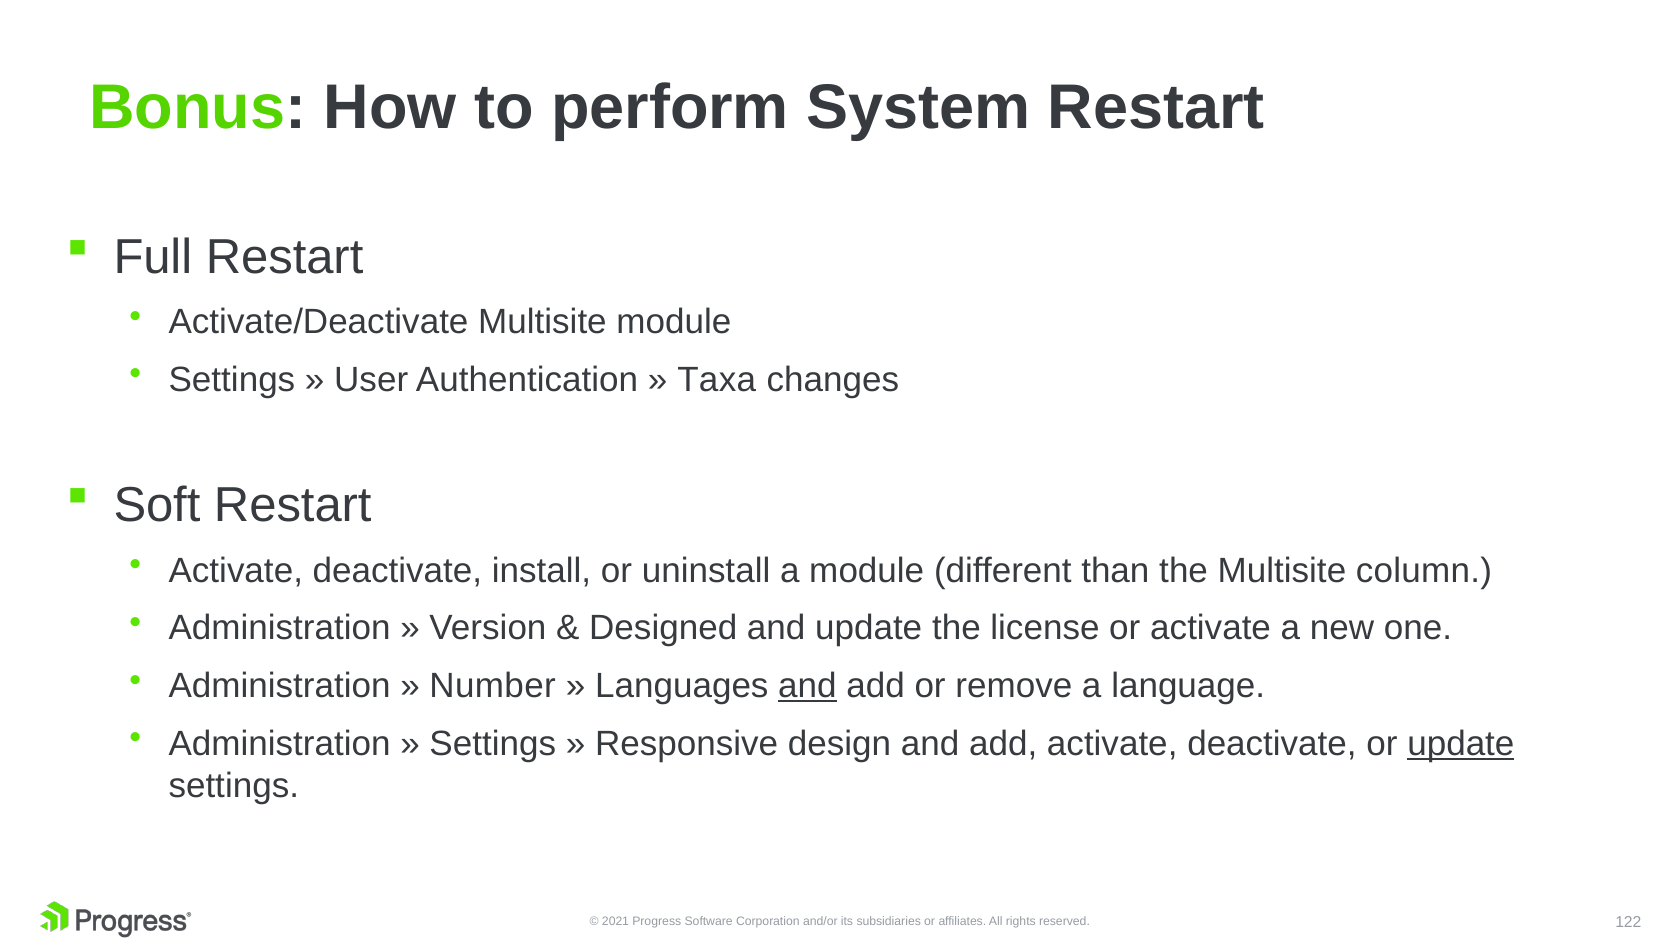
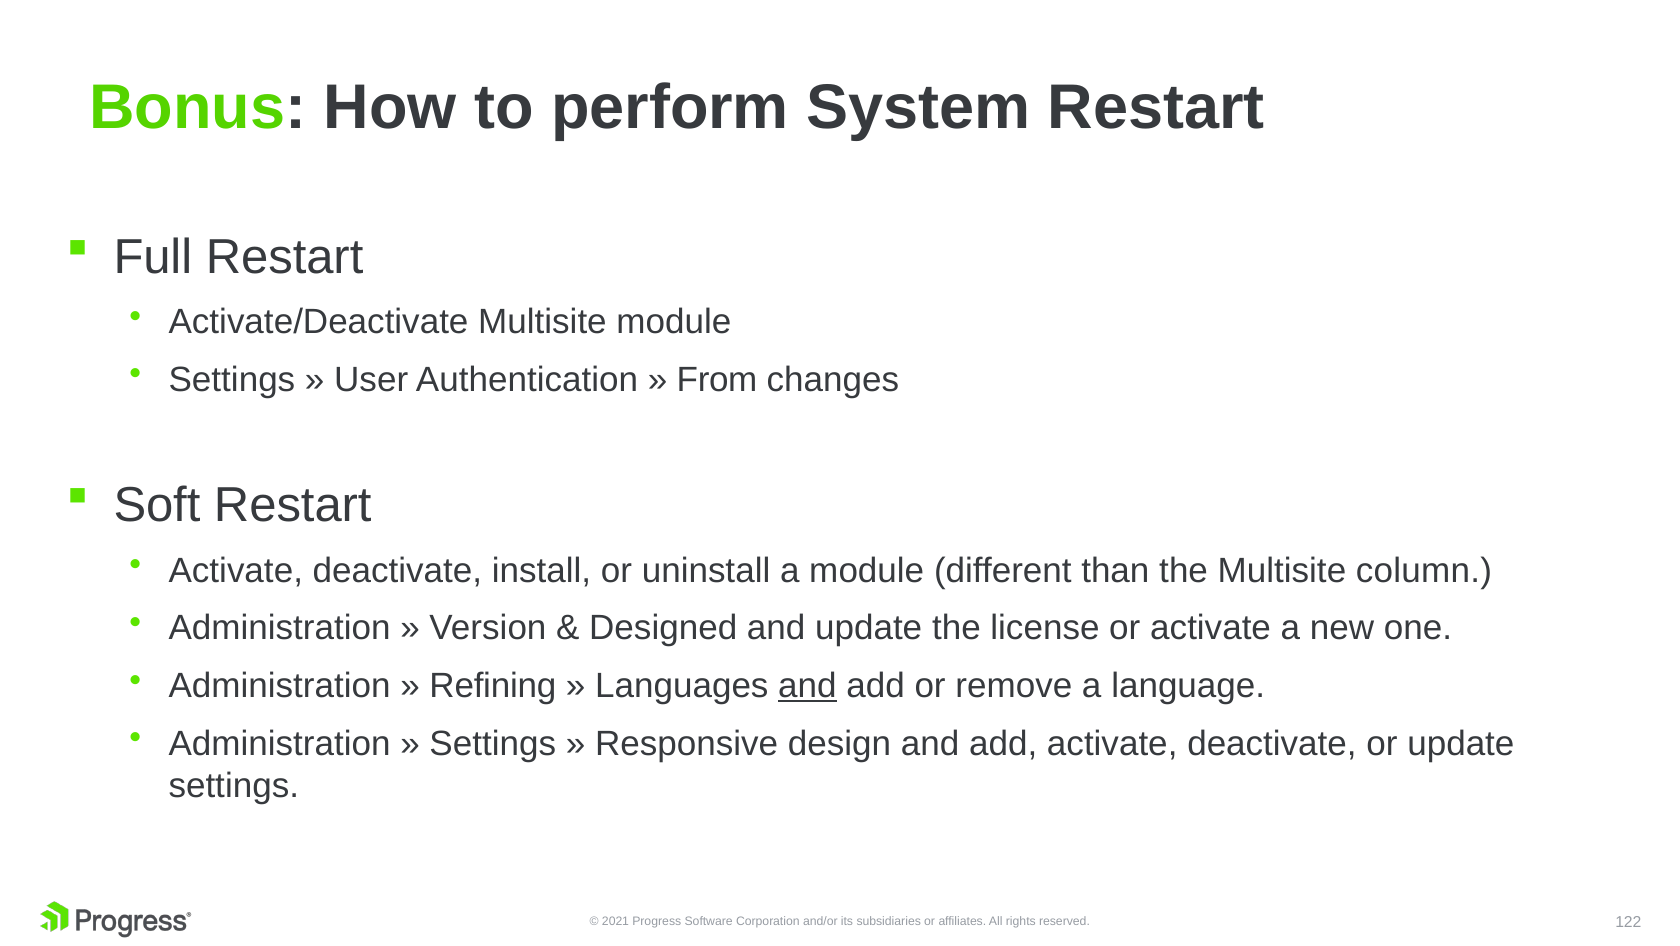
Taxa: Taxa -> From (717, 380)
Number: Number -> Refining (493, 686)
update underline: present -> none (1461, 743)
